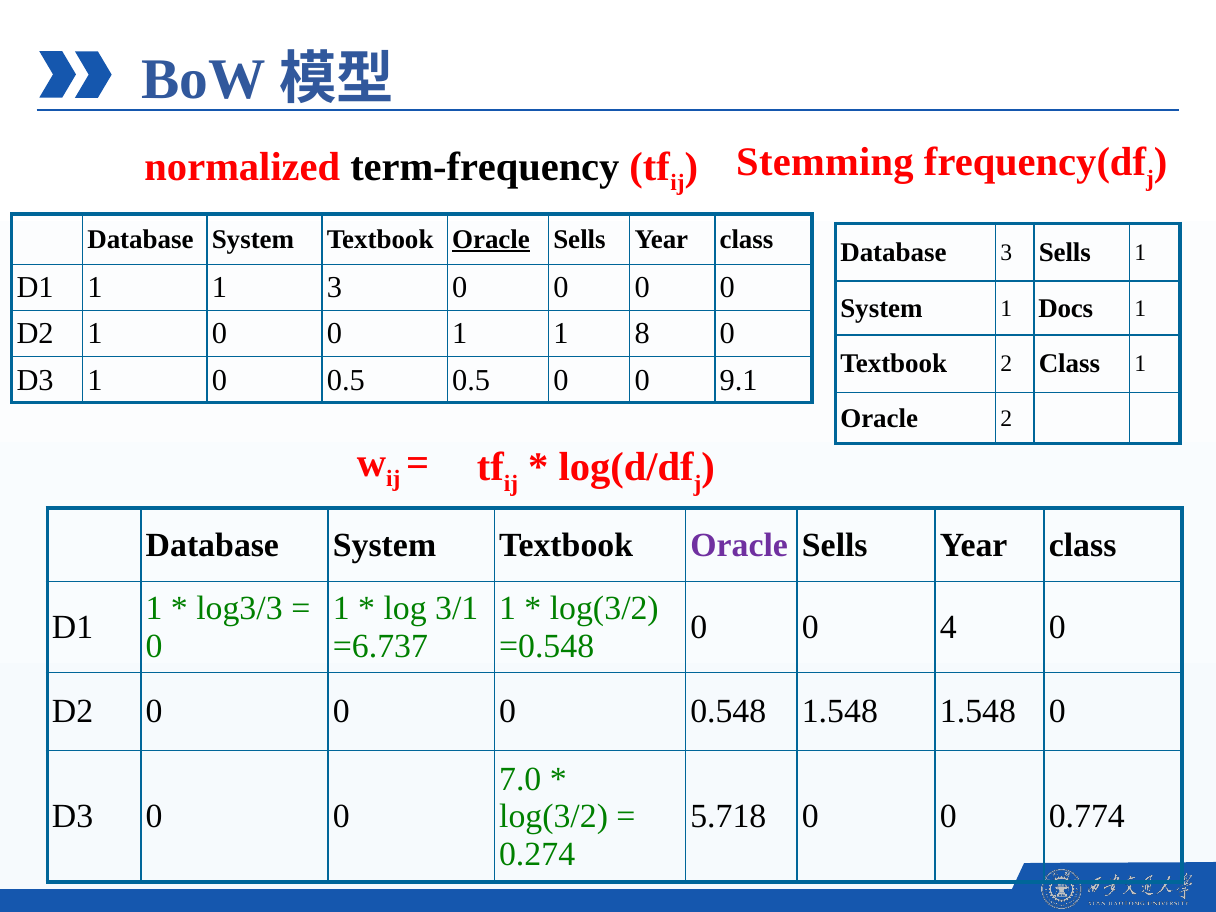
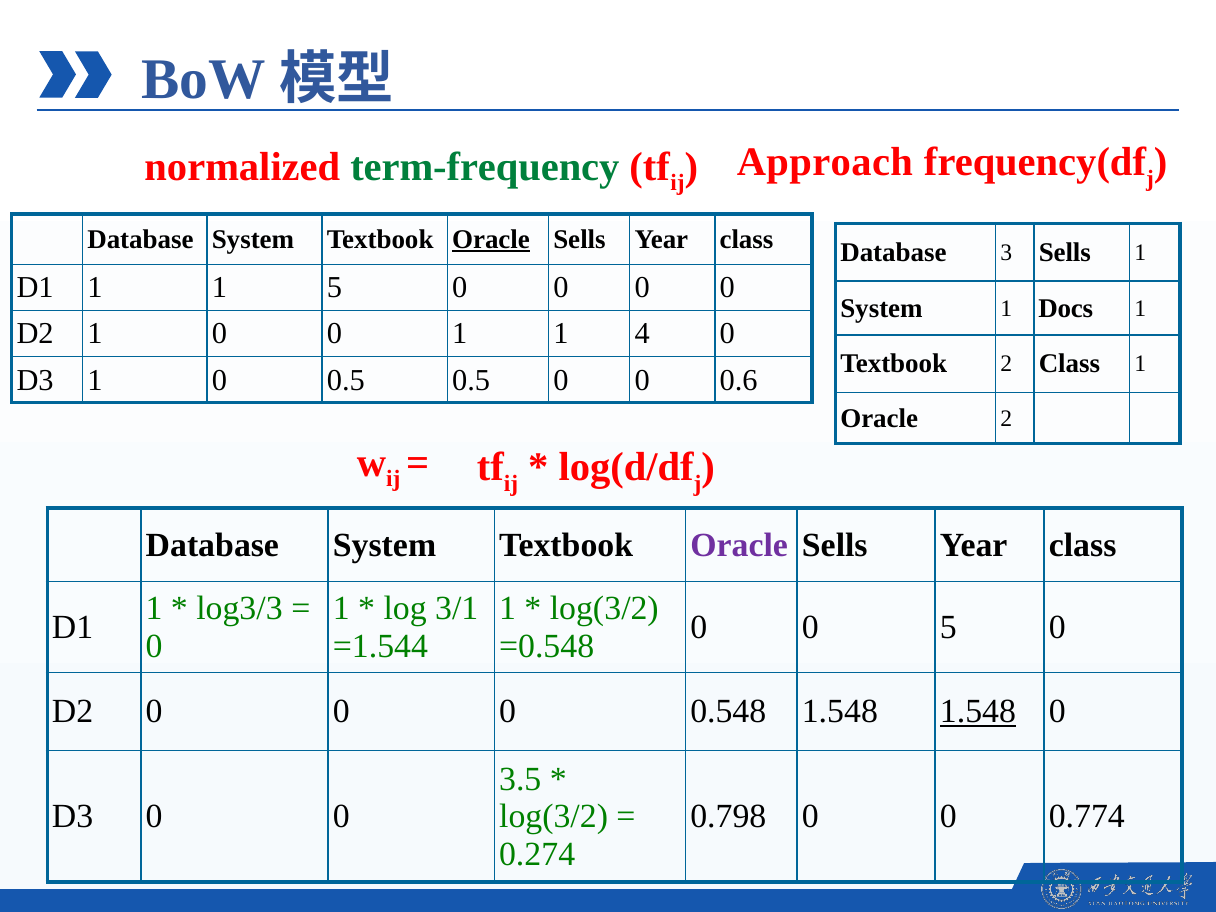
term-frequency colour: black -> green (485, 167)
Stemming: Stemming -> Approach (825, 163)
1 3: 3 -> 5 (334, 288)
8: 8 -> 4 (642, 334)
9.1: 9.1 -> 0.6 (739, 380)
0 4: 4 -> 5 (948, 627)
=6.737: =6.737 -> =1.544 (380, 646)
1.548 underline: none -> present (978, 712)
7.0: 7.0 -> 3.5 (520, 779)
5.718: 5.718 -> 0.798 (728, 817)
